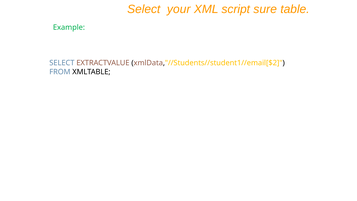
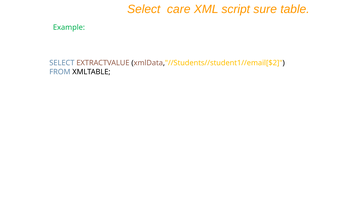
your: your -> care (179, 9)
